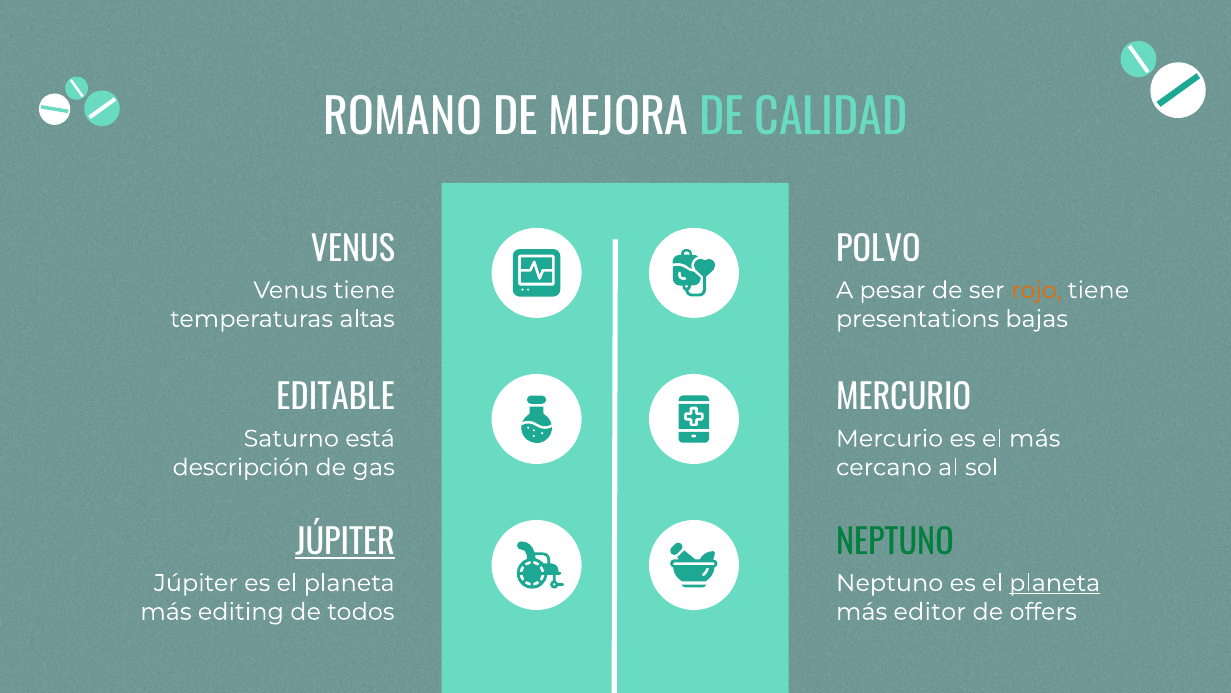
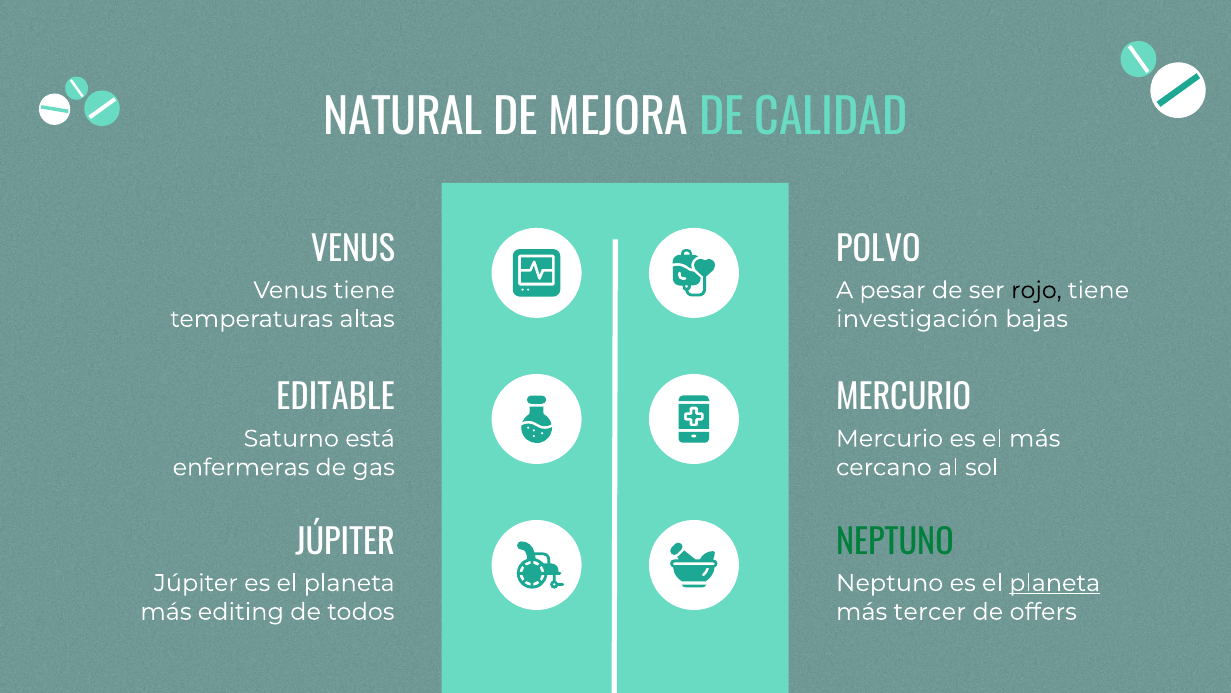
ROMANO: ROMANO -> NATURAL (403, 119)
rojo colour: orange -> black (1036, 290)
presentations: presentations -> investigación (917, 319)
descripción: descripción -> enfermeras (241, 467)
JÚPITER underline: present -> none (345, 543)
editor: editor -> tercer (930, 611)
